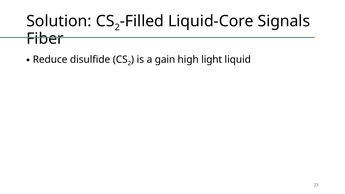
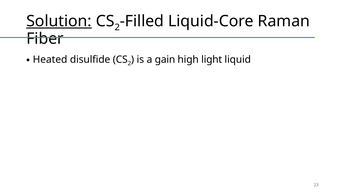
Solution underline: none -> present (59, 21)
Signals: Signals -> Raman (284, 21)
Reduce: Reduce -> Heated (50, 60)
